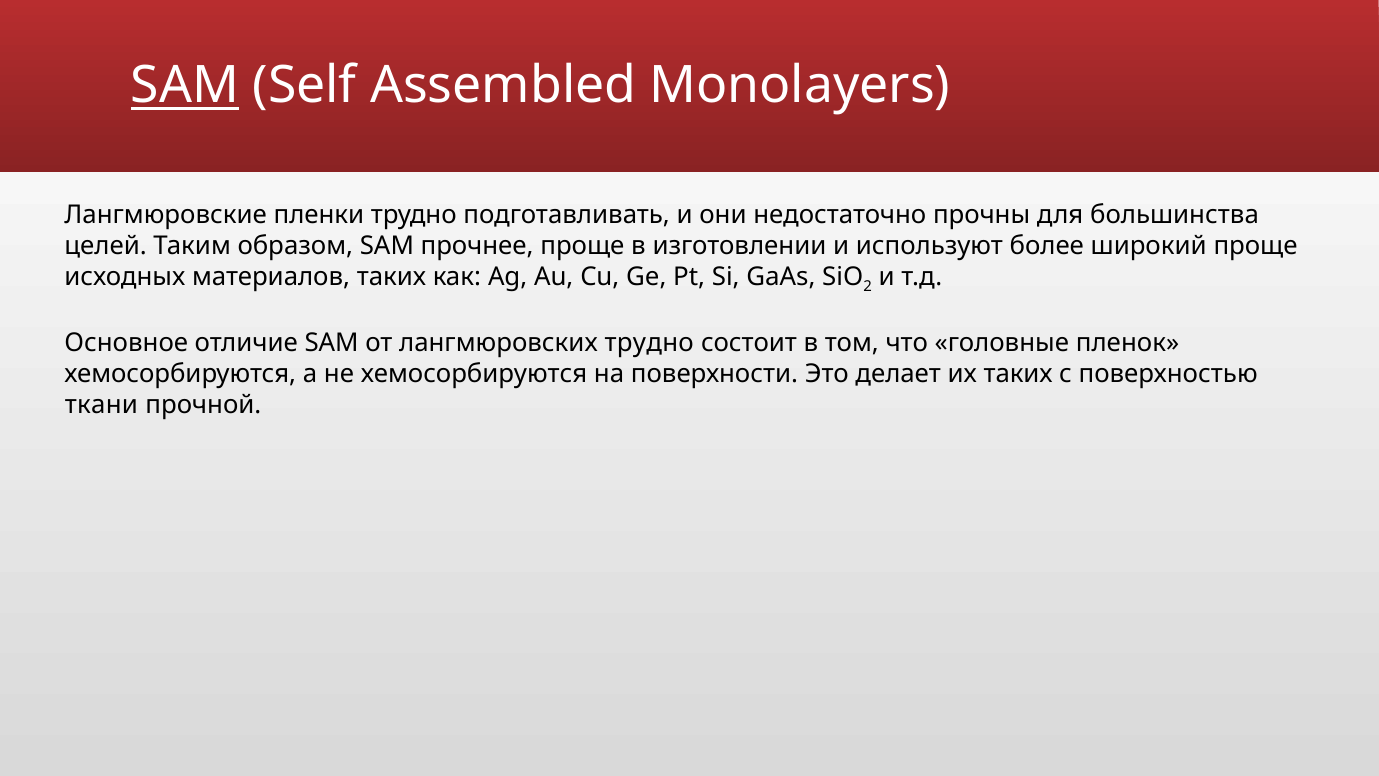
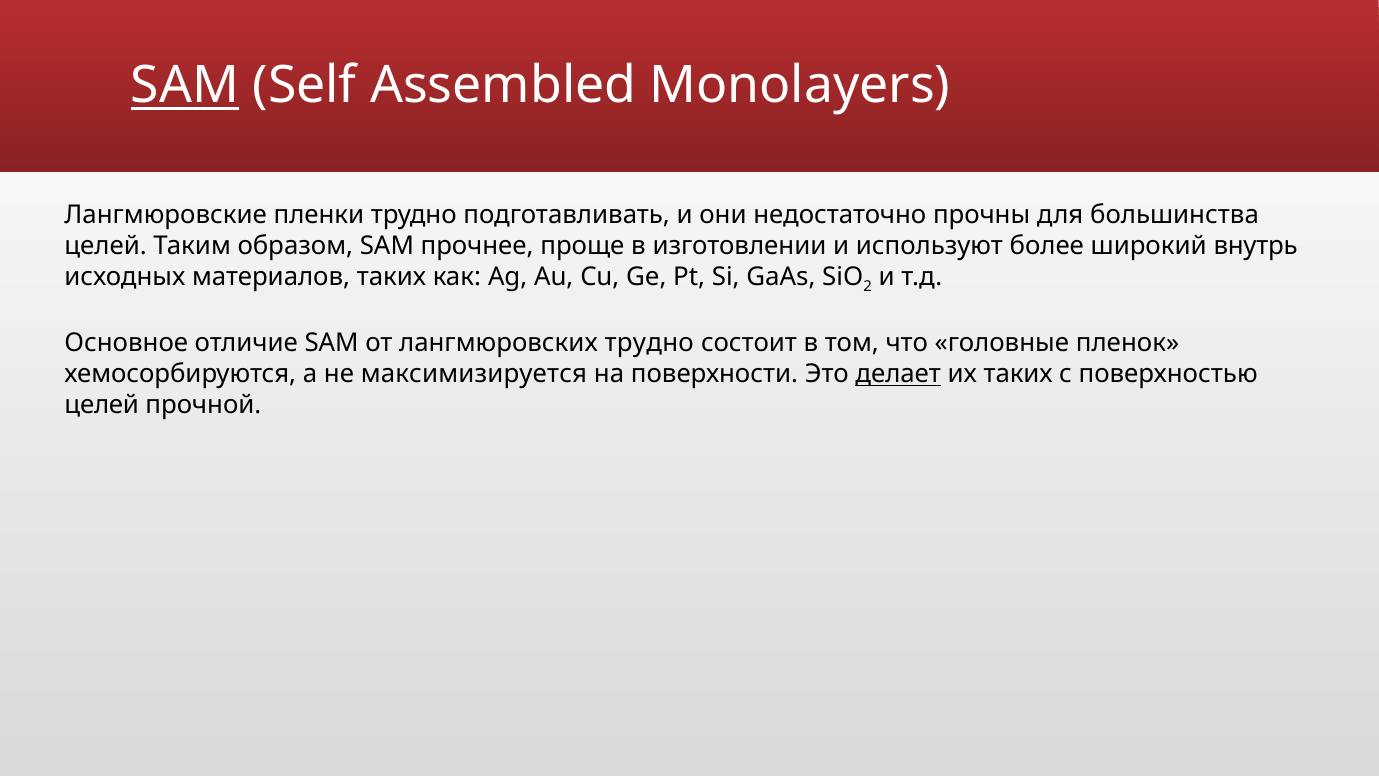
широкий проще: проще -> внутрь (1256, 246)
не хемосорбируются: хемосорбируются -> максимизируется (474, 374)
делает underline: none -> present (898, 374)
ткани: ткани -> целей (102, 405)
